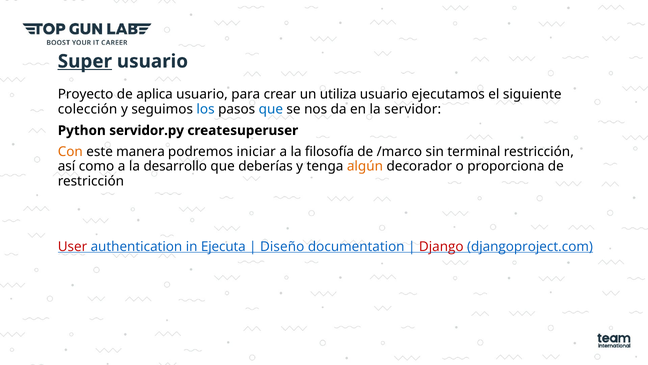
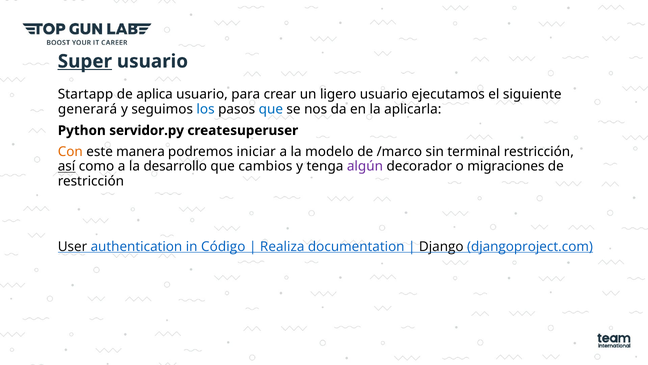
Proyecto: Proyecto -> Startapp (85, 94)
utiliza: utiliza -> ligero (338, 94)
colección: colección -> generará (88, 109)
servidor: servidor -> aplicarla (413, 109)
filosofía: filosofía -> modelo (329, 152)
así underline: none -> present (67, 166)
deberías: deberías -> cambios (265, 166)
algún colour: orange -> purple (365, 166)
proporciona: proporciona -> migraciones (506, 166)
User colour: red -> black (72, 246)
Ejecuta: Ejecuta -> Código (223, 246)
Diseño: Diseño -> Realiza (282, 246)
Django colour: red -> black (441, 246)
